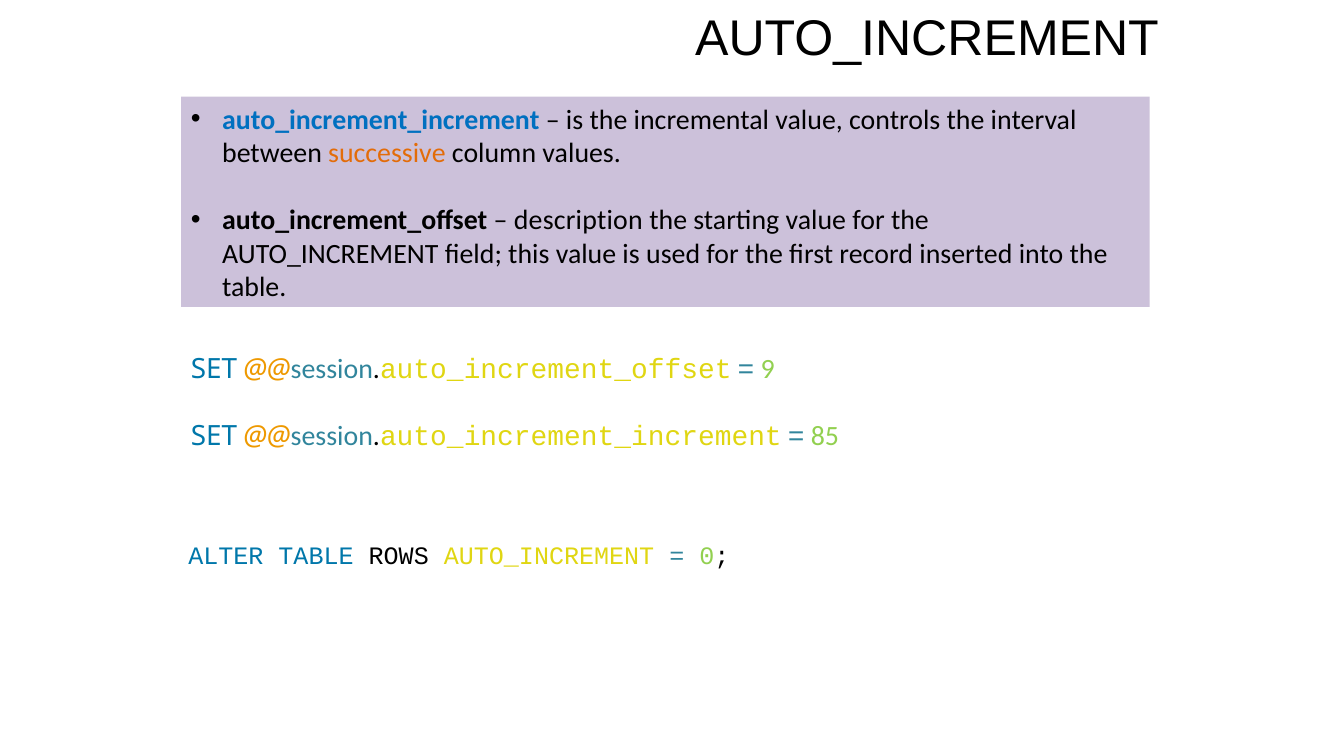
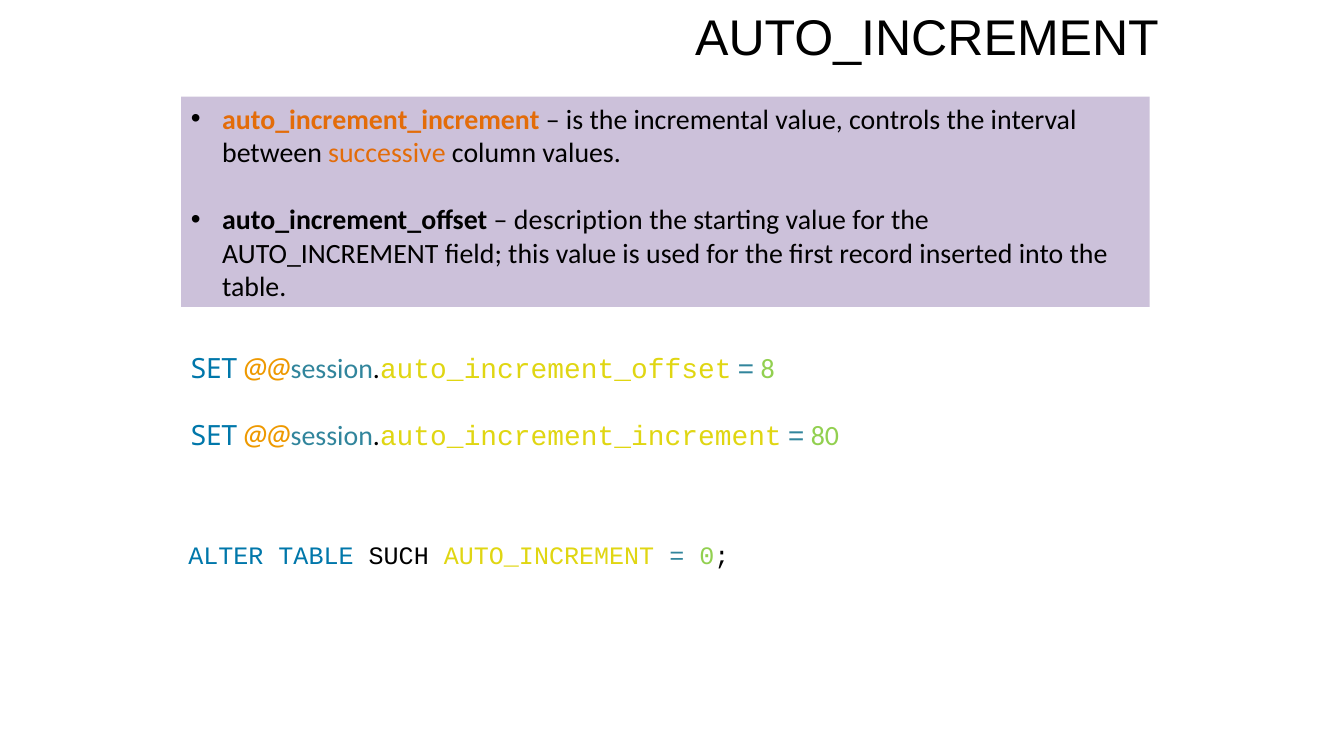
auto_increment_increment colour: blue -> orange (381, 120)
9: 9 -> 8 (768, 369)
85: 85 -> 80 (825, 436)
ROWS: ROWS -> SUCH (399, 556)
